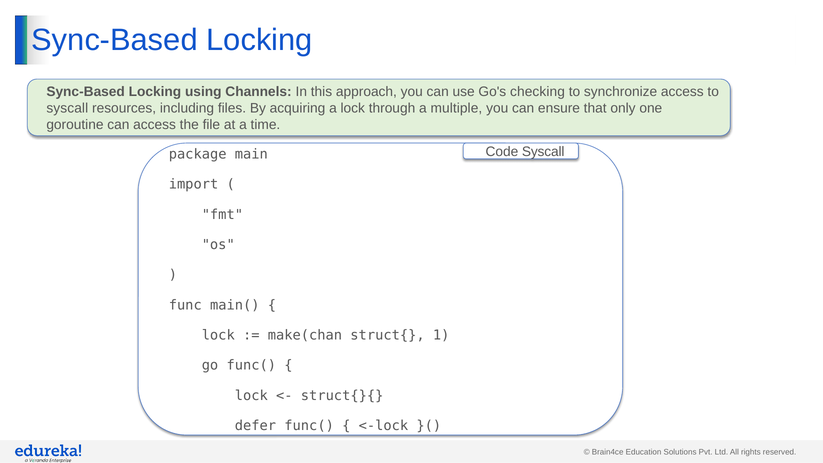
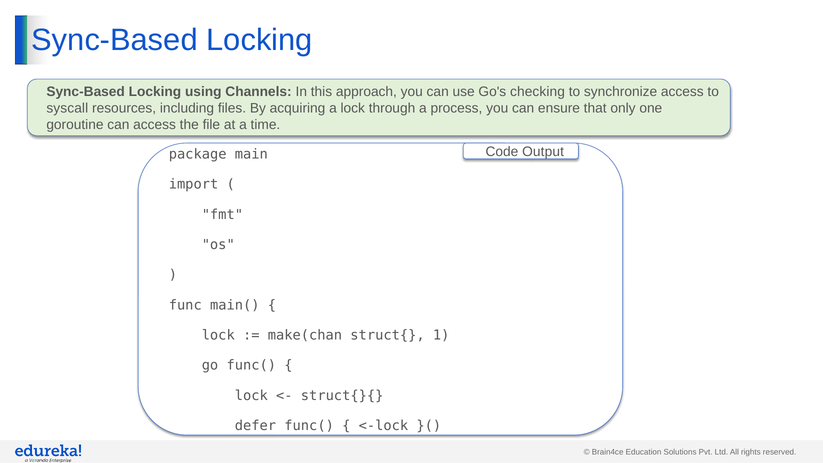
multiple: multiple -> process (456, 108)
Code Syscall: Syscall -> Output (543, 152)
